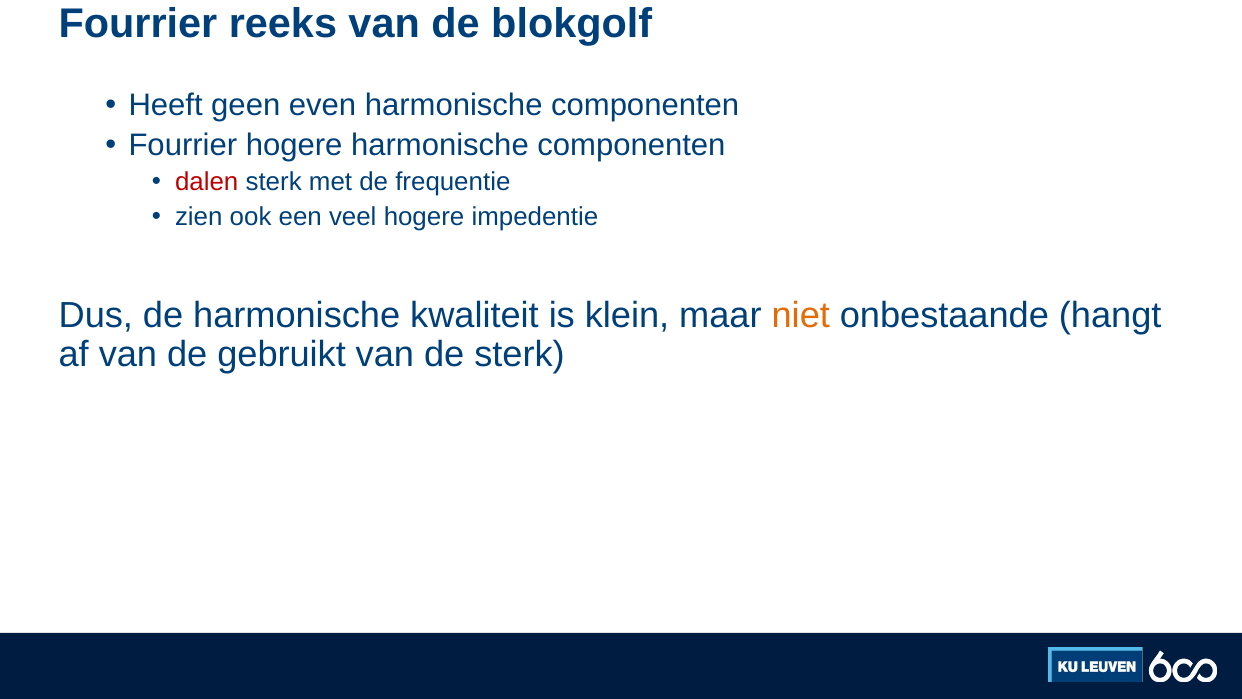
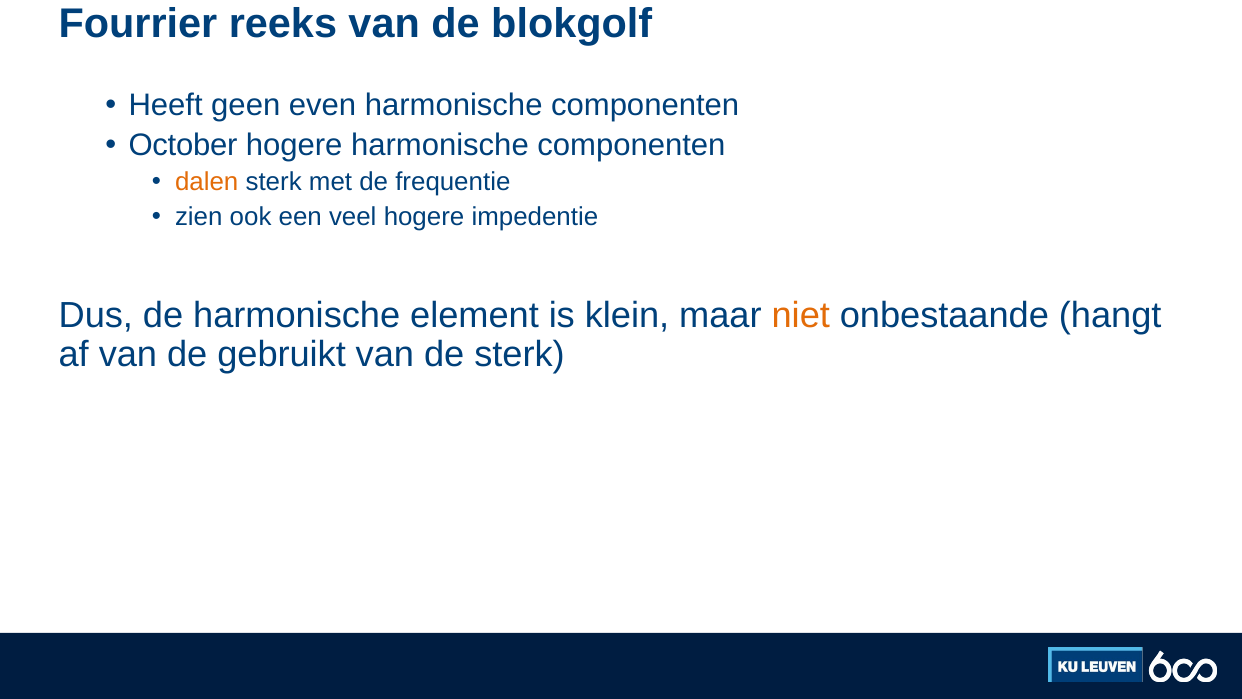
Fourrier: Fourrier -> October (183, 145)
dalen colour: red -> orange (207, 182)
kwaliteit: kwaliteit -> element (474, 315)
